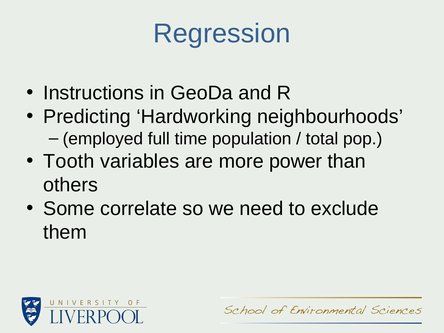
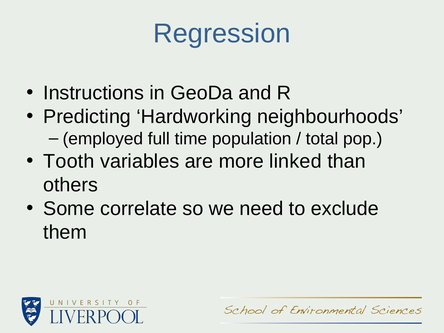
power: power -> linked (295, 161)
